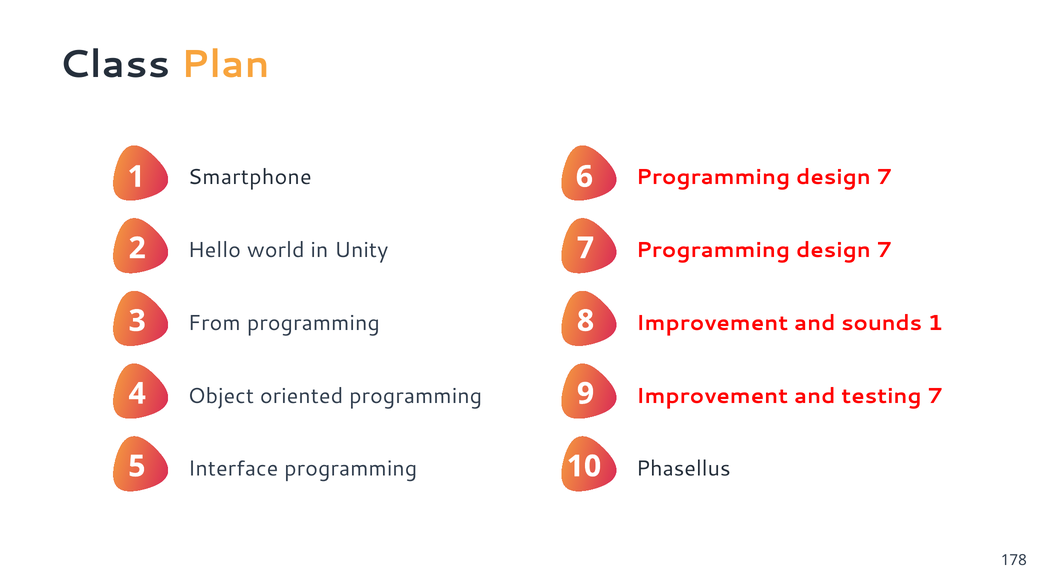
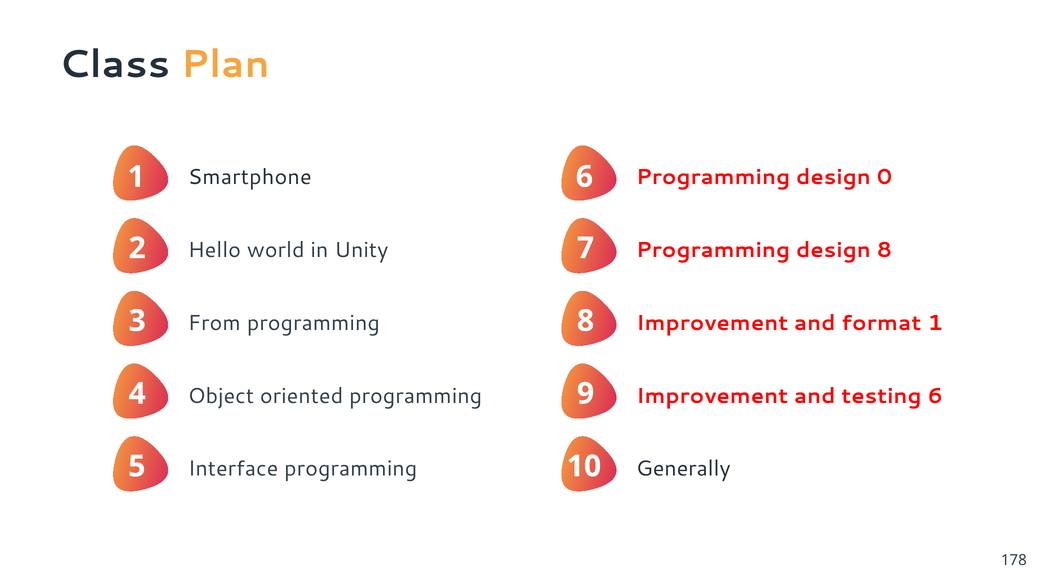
6 Programming design 7: 7 -> 0 (885, 177)
7: 7 -> 8 (884, 250)
sounds: sounds -> format (881, 323)
testing 7: 7 -> 6 (935, 396)
Phasellus: Phasellus -> Generally (683, 469)
